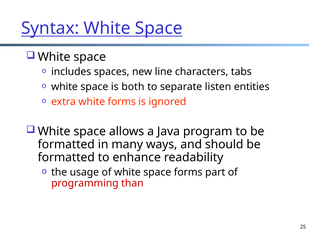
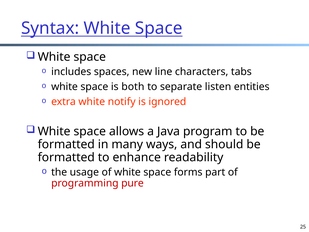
white forms: forms -> notify (122, 102)
than: than -> pure (132, 183)
